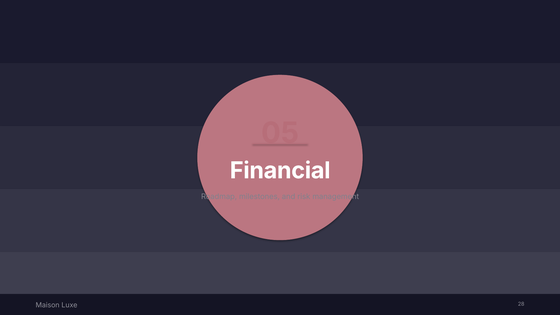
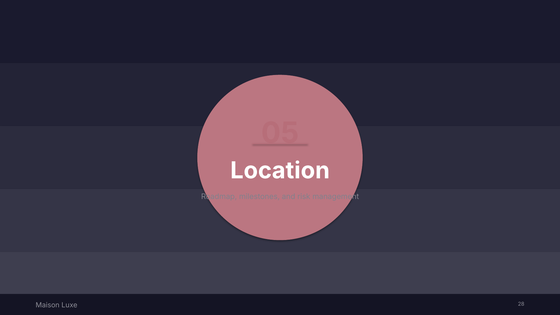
Financial: Financial -> Location (280, 171)
